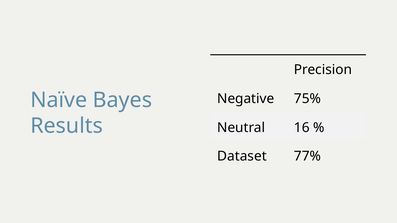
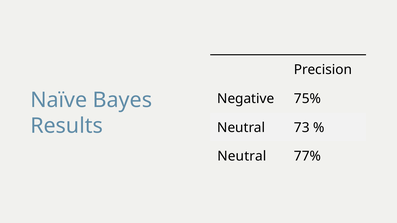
16: 16 -> 73 (302, 128)
Dataset: Dataset -> Neutral (242, 156)
